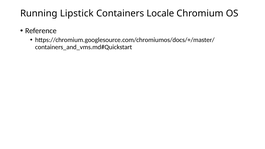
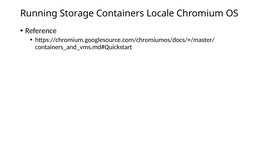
Lipstick: Lipstick -> Storage (77, 13)
